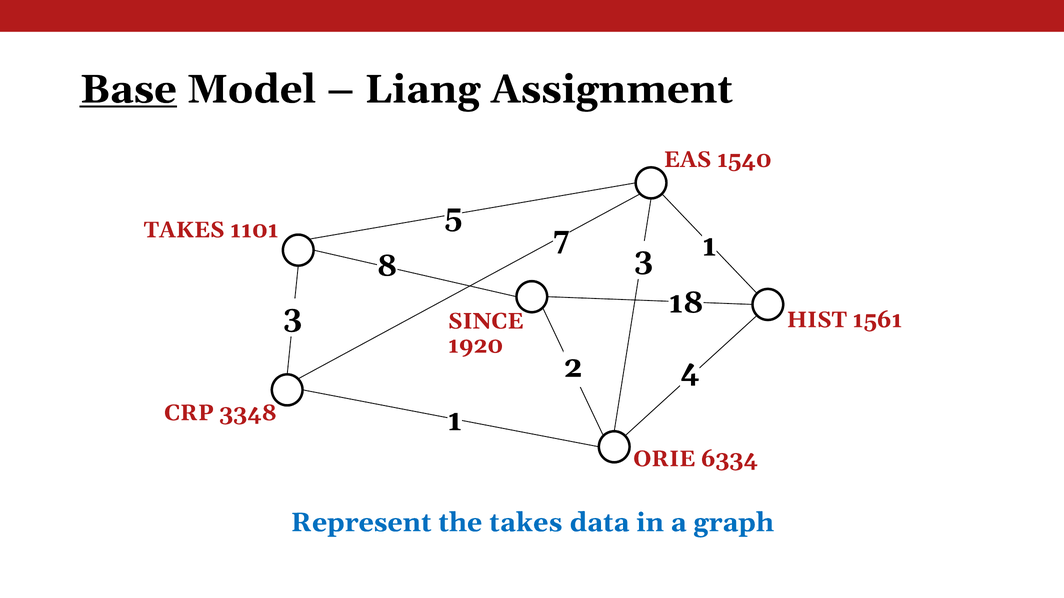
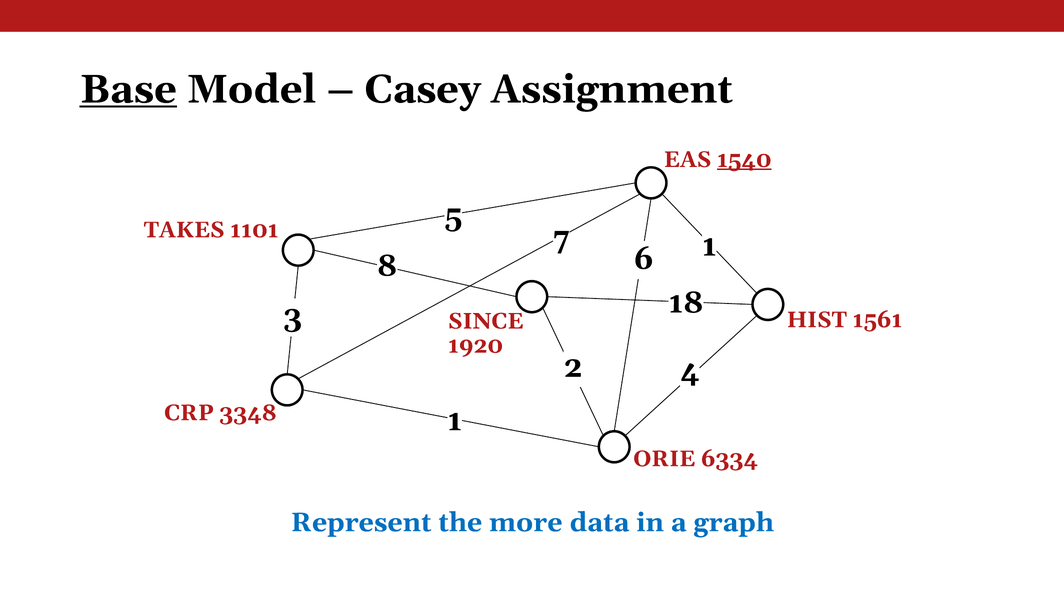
Liang: Liang -> Casey (423, 89)
1540 underline: none -> present (744, 160)
8 3: 3 -> 6 (644, 259)
the takes: takes -> more (526, 523)
